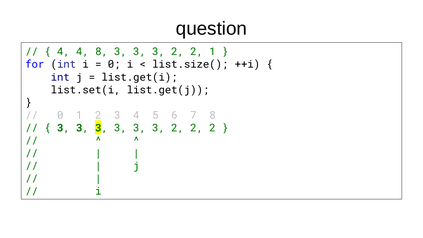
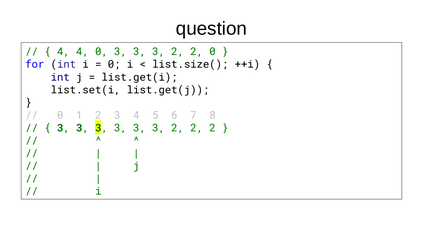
4 8: 8 -> 0 (101, 52)
2 1: 1 -> 0 (212, 52)
